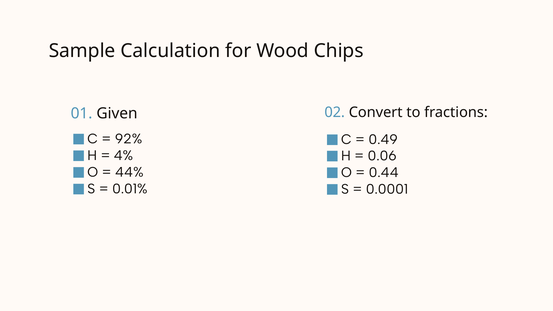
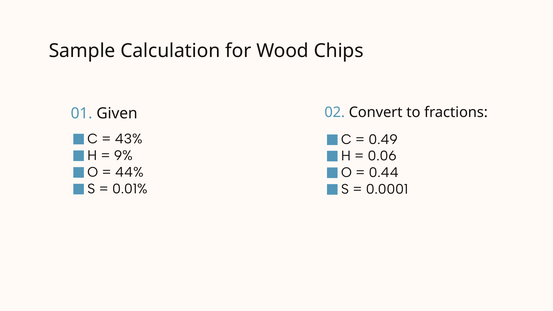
92%: 92% -> 43% (129, 139)
4%: 4% -> 9% (123, 156)
